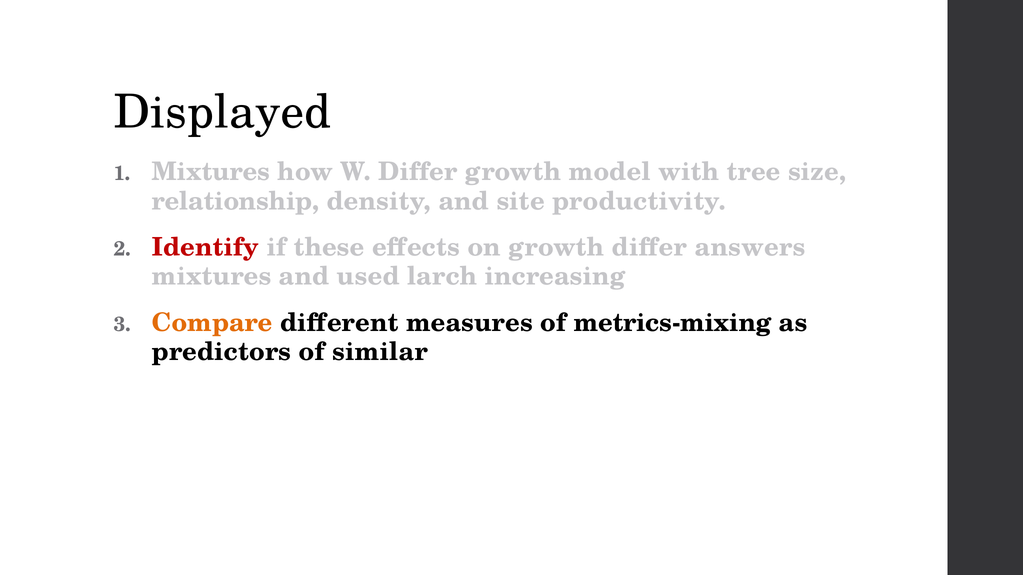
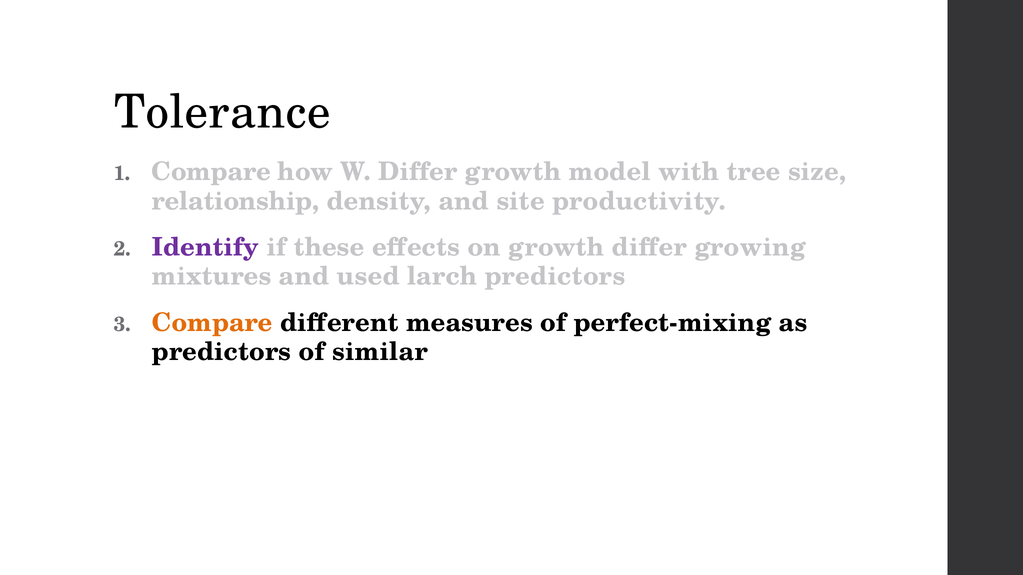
Displayed: Displayed -> Tolerance (222, 112)
Mixtures: Mixtures -> Compare (211, 172)
Identify colour: red -> purple (205, 248)
answers: answers -> growing (750, 248)
larch increasing: increasing -> predictors (555, 277)
metrics-mixing: metrics-mixing -> perfect-mixing (672, 323)
